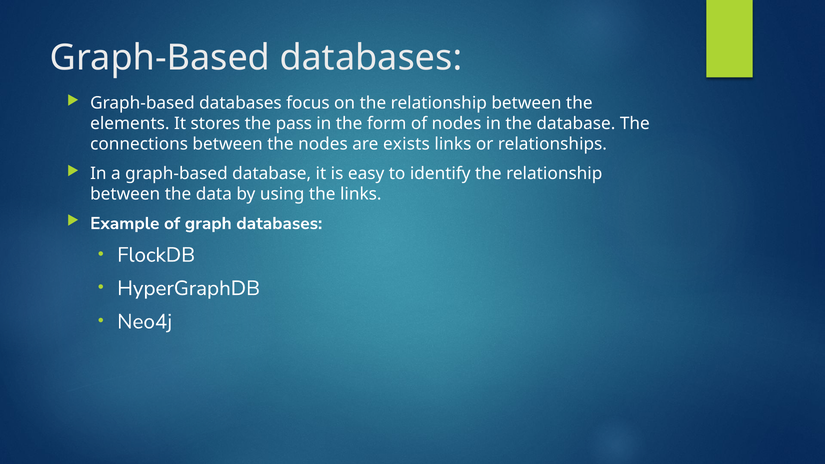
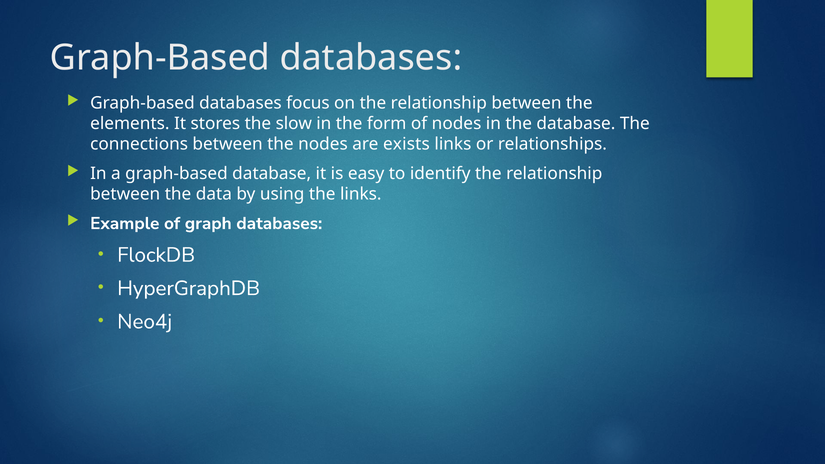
pass: pass -> slow (294, 124)
